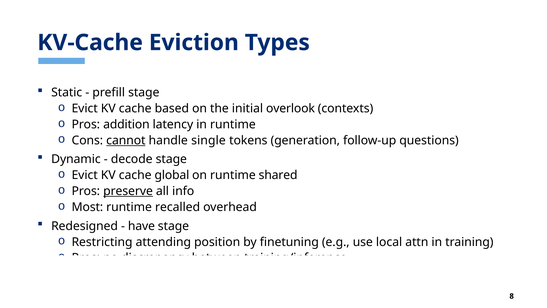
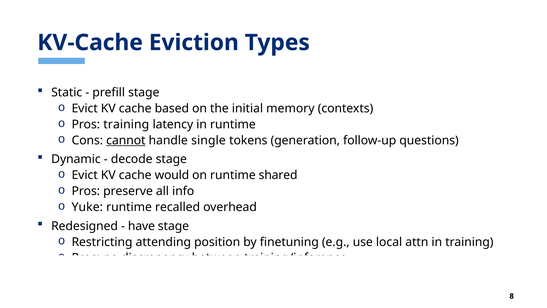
overlook: overlook -> memory (290, 108)
Pros addition: addition -> training (126, 124)
global: global -> would (172, 175)
preserve underline: present -> none (128, 191)
Most: Most -> Yuke (87, 207)
